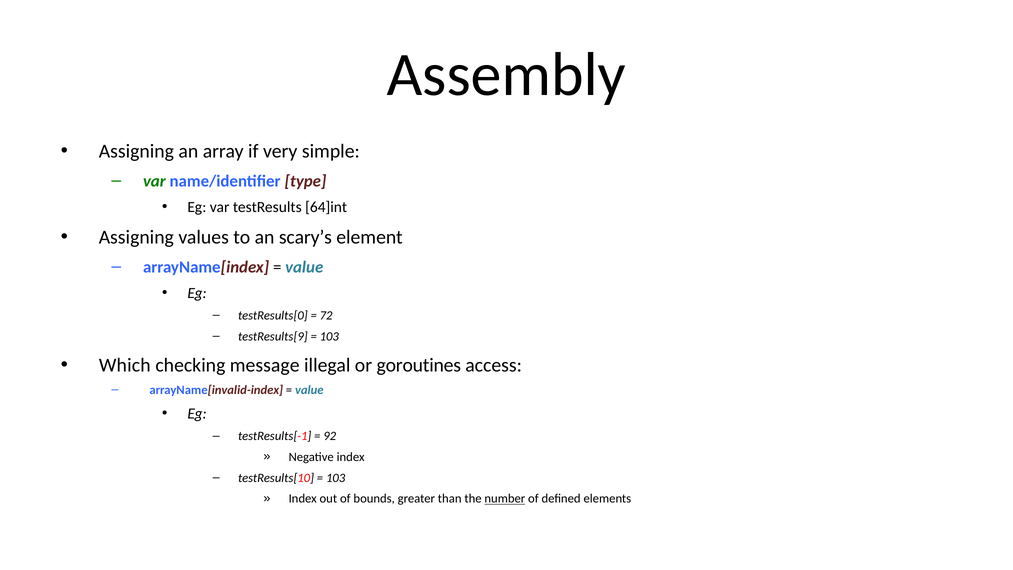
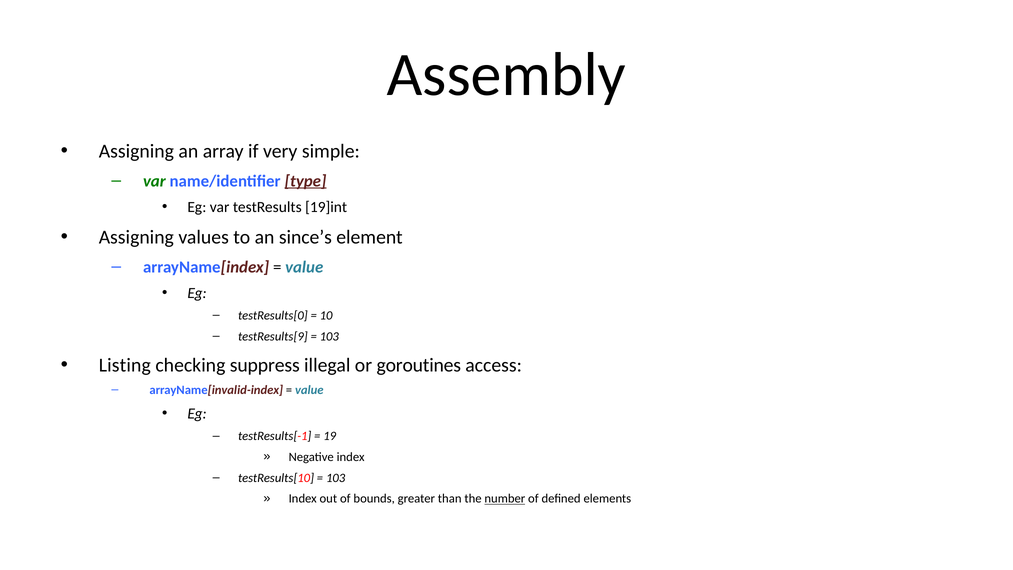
type underline: none -> present (306, 181)
64]int: 64]int -> 19]int (326, 207)
scary’s: scary’s -> since’s (305, 237)
72: 72 -> 10 (326, 315)
Which: Which -> Listing (125, 365)
message: message -> suppress (265, 365)
92: 92 -> 19 (330, 436)
